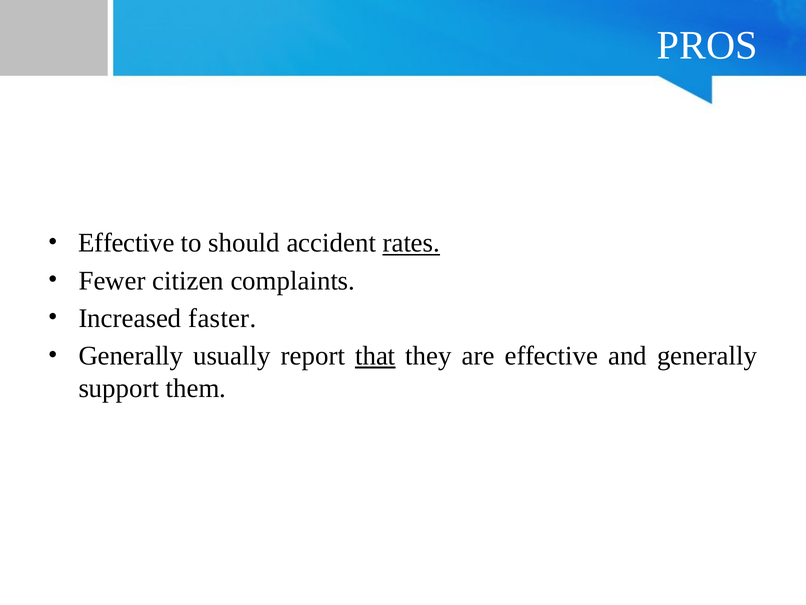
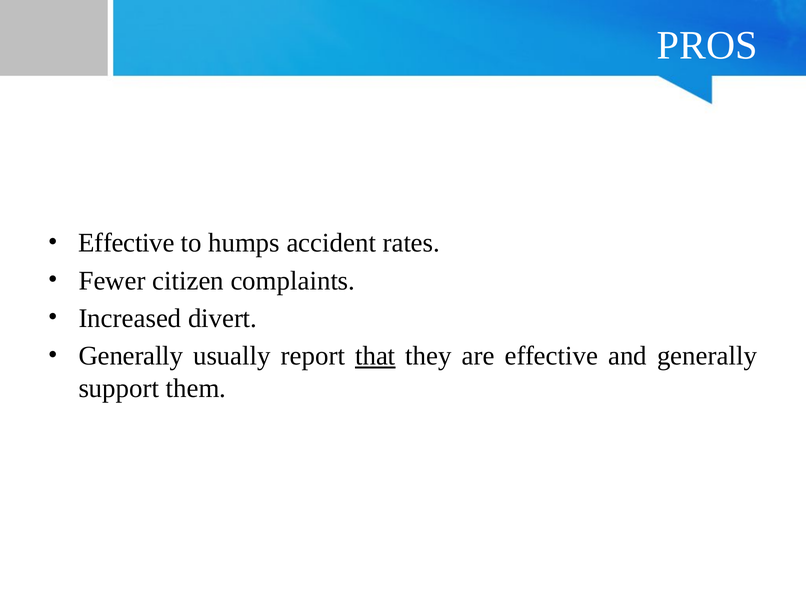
should: should -> humps (244, 243)
rates underline: present -> none (411, 243)
faster: faster -> divert (223, 318)
